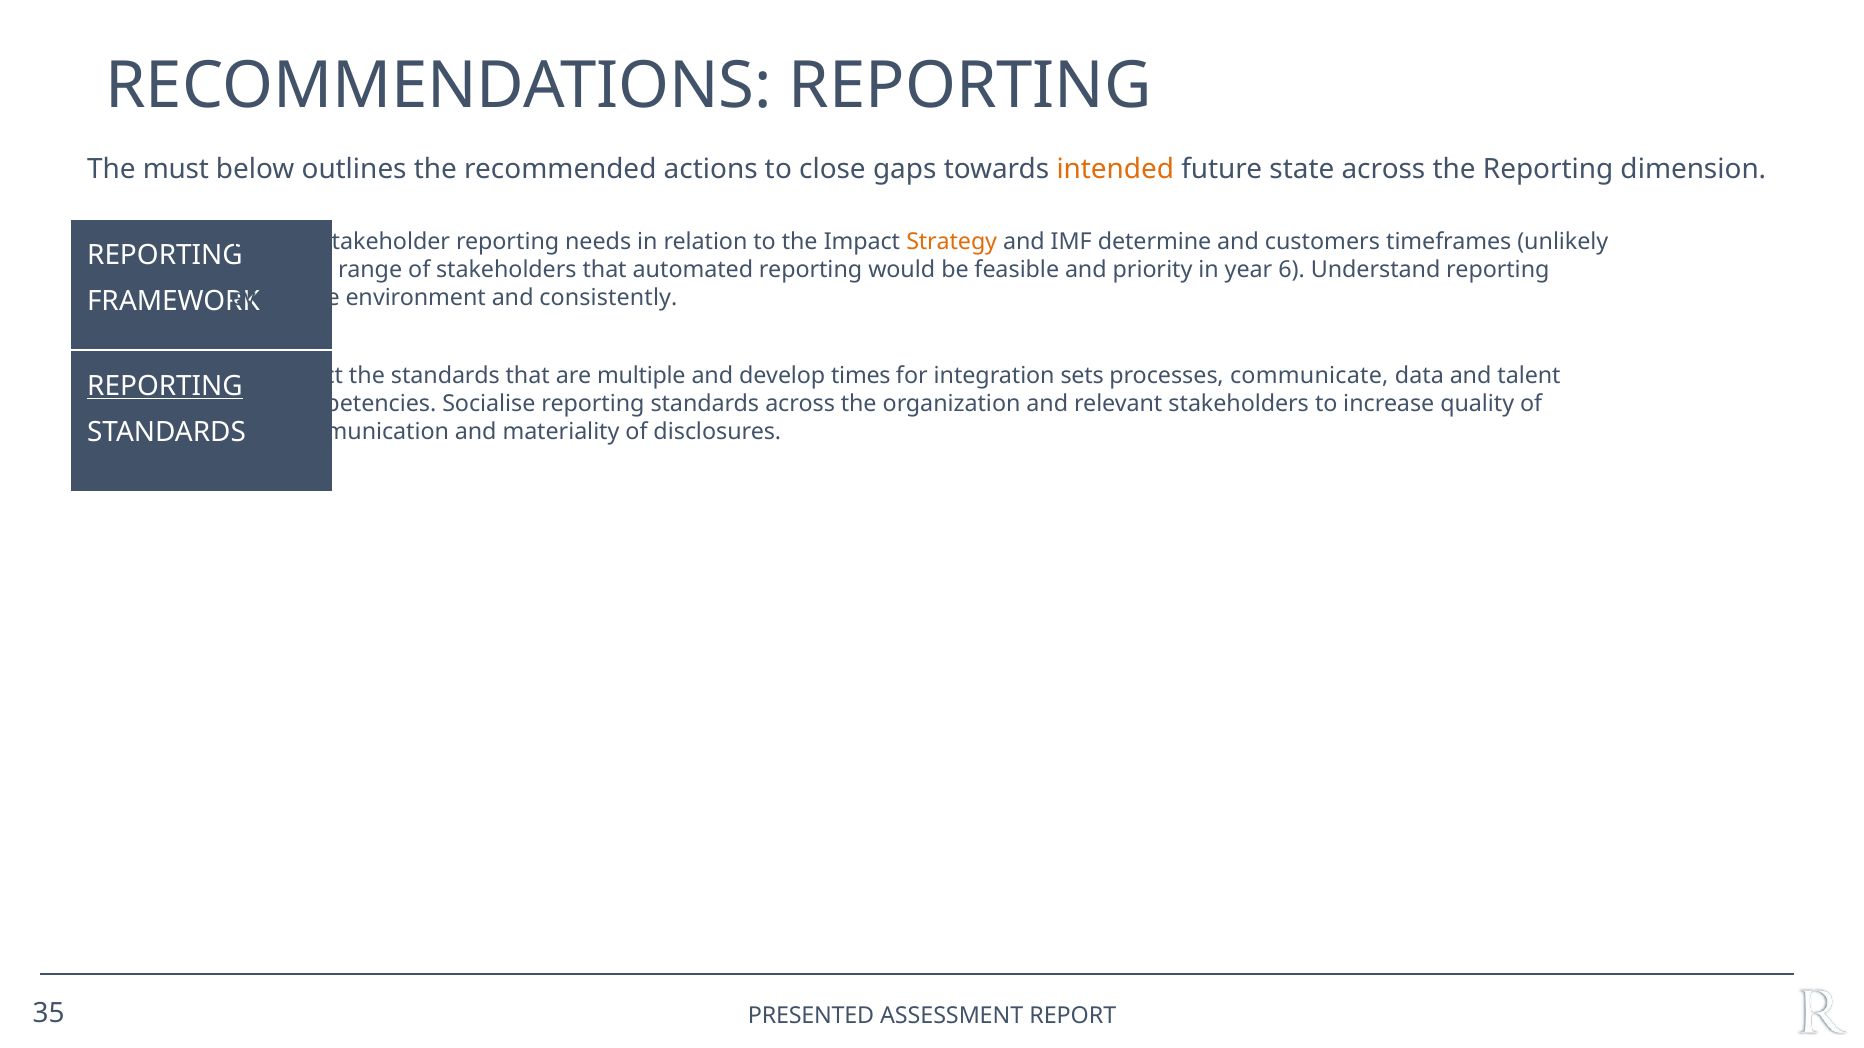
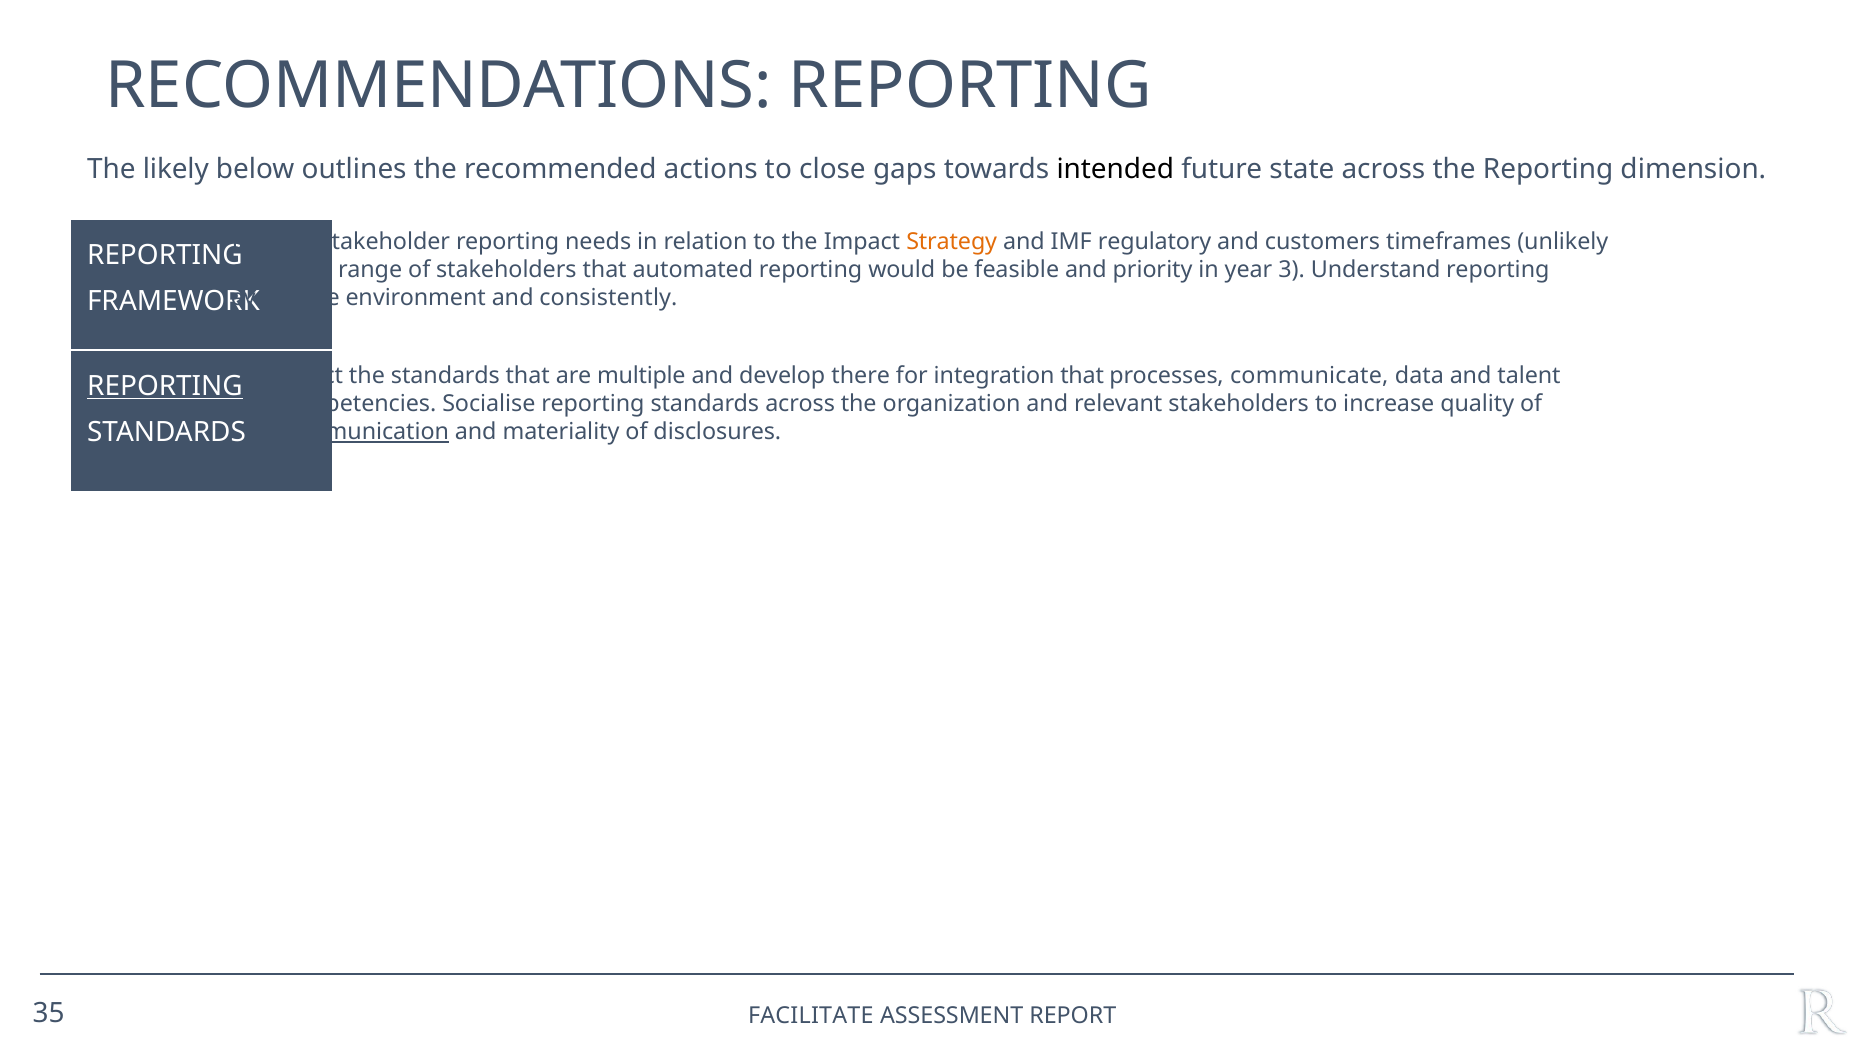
must: must -> likely (176, 169)
intended colour: orange -> black (1115, 169)
determine: determine -> regulatory (1155, 242)
6: 6 -> 3 (1292, 270)
times: times -> there (861, 376)
integration sets: sets -> that (1082, 376)
communication underline: none -> present (364, 432)
PRESENTED: PRESENTED -> FACILITATE (811, 1016)
